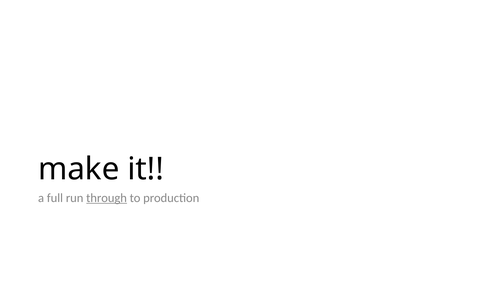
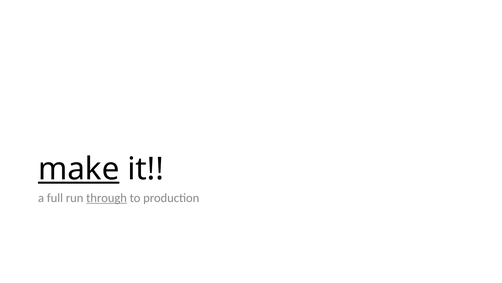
make underline: none -> present (79, 169)
